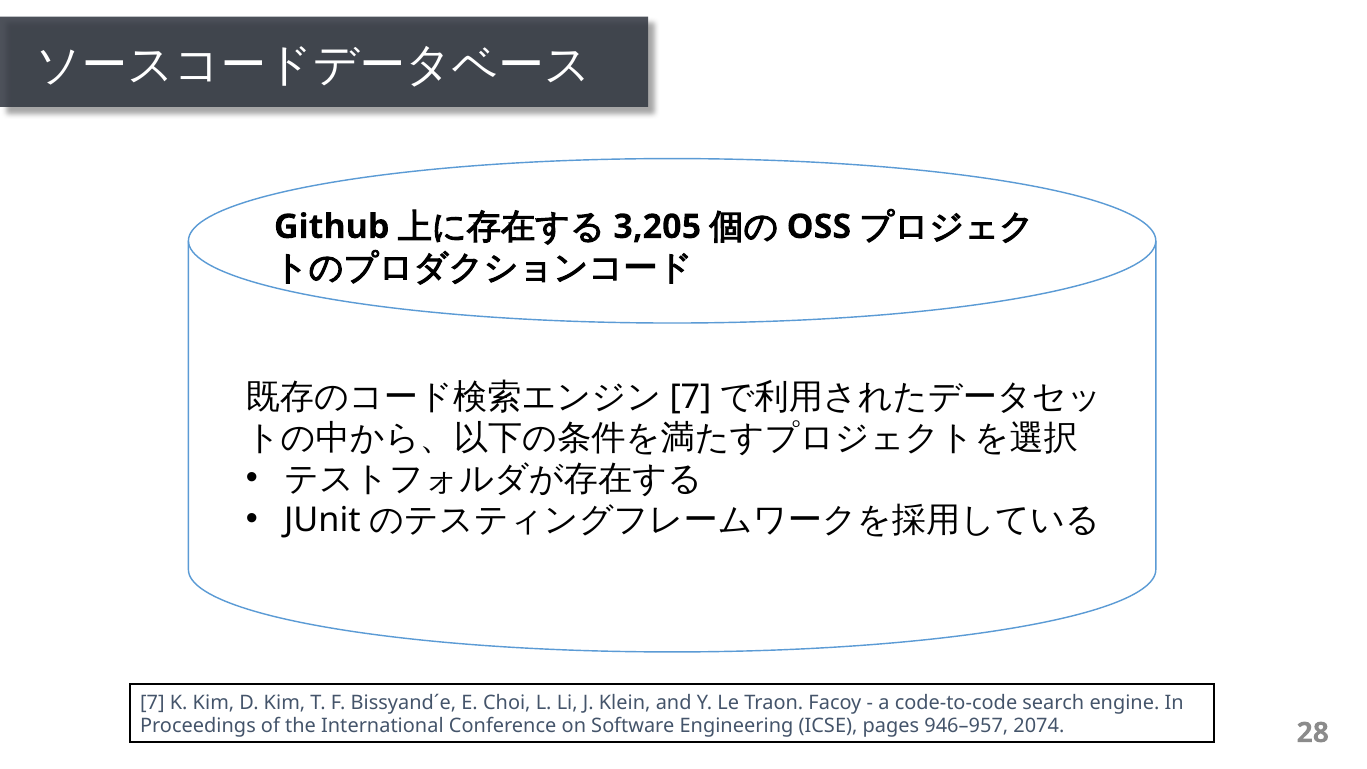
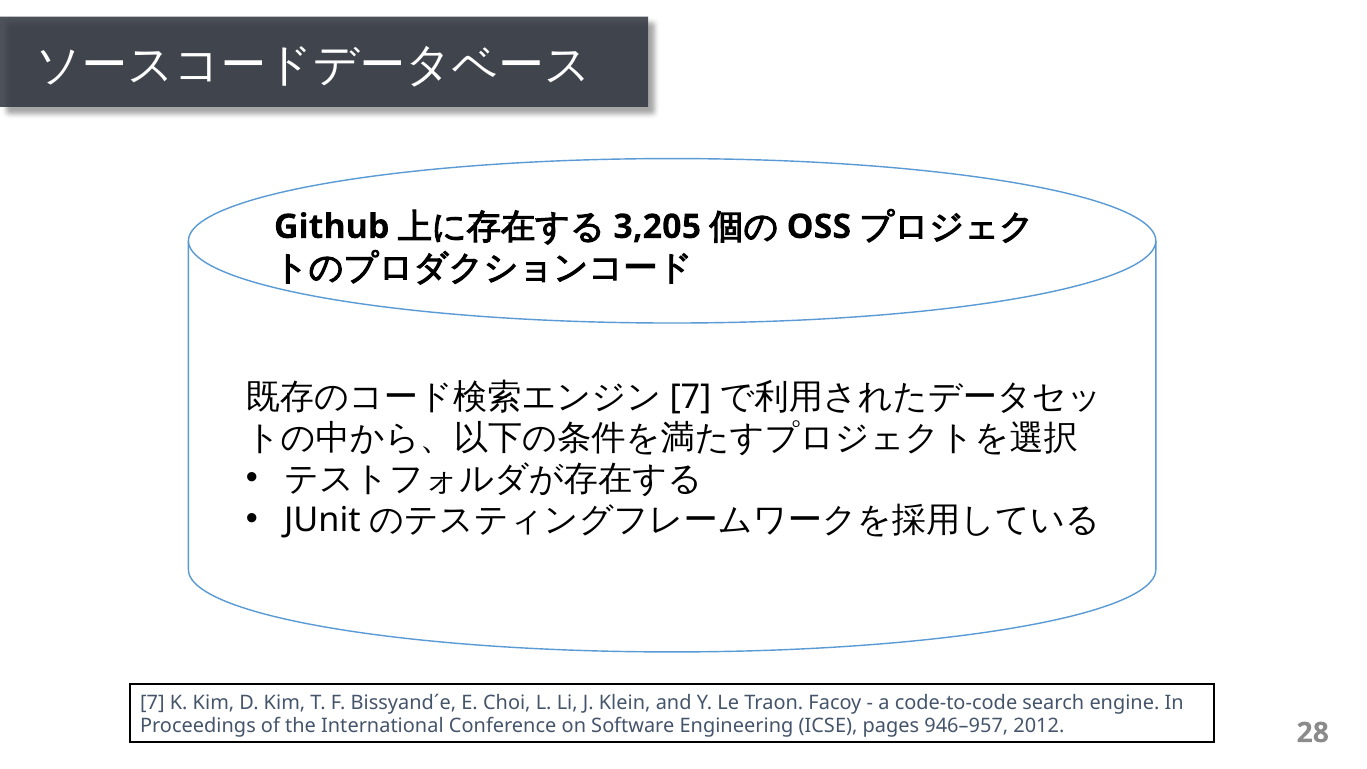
2074: 2074 -> 2012 (1039, 726)
